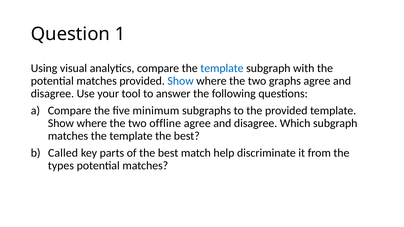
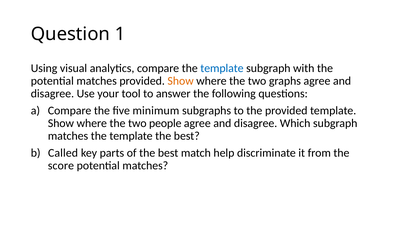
Show colour: blue -> orange (181, 81)
offline: offline -> people (165, 123)
types: types -> score (61, 166)
